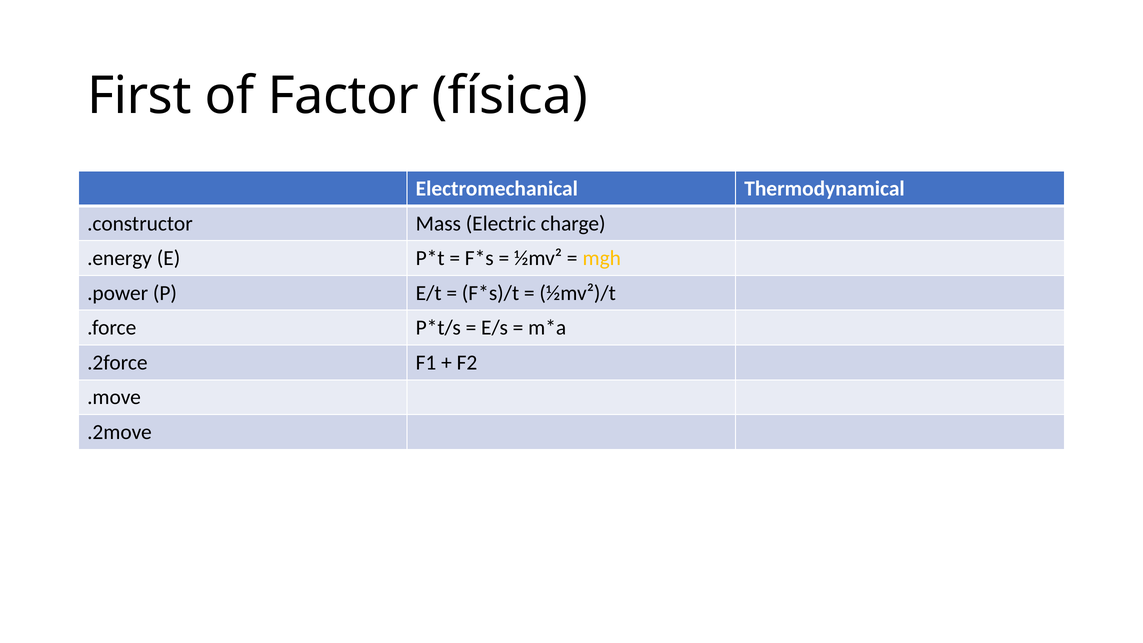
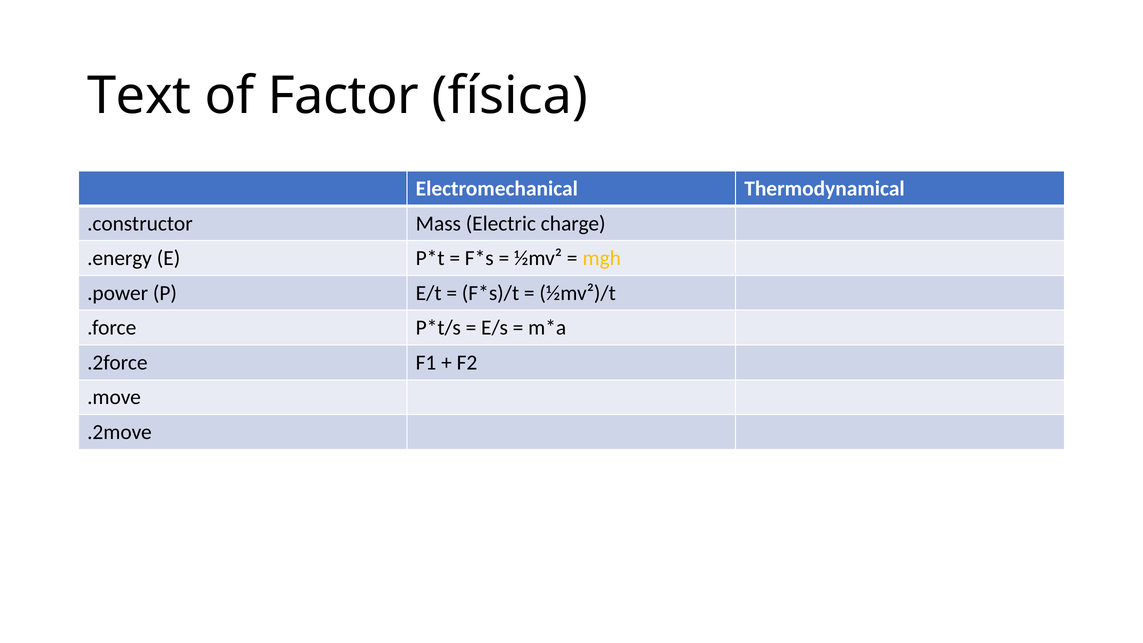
First: First -> Text (139, 96)
